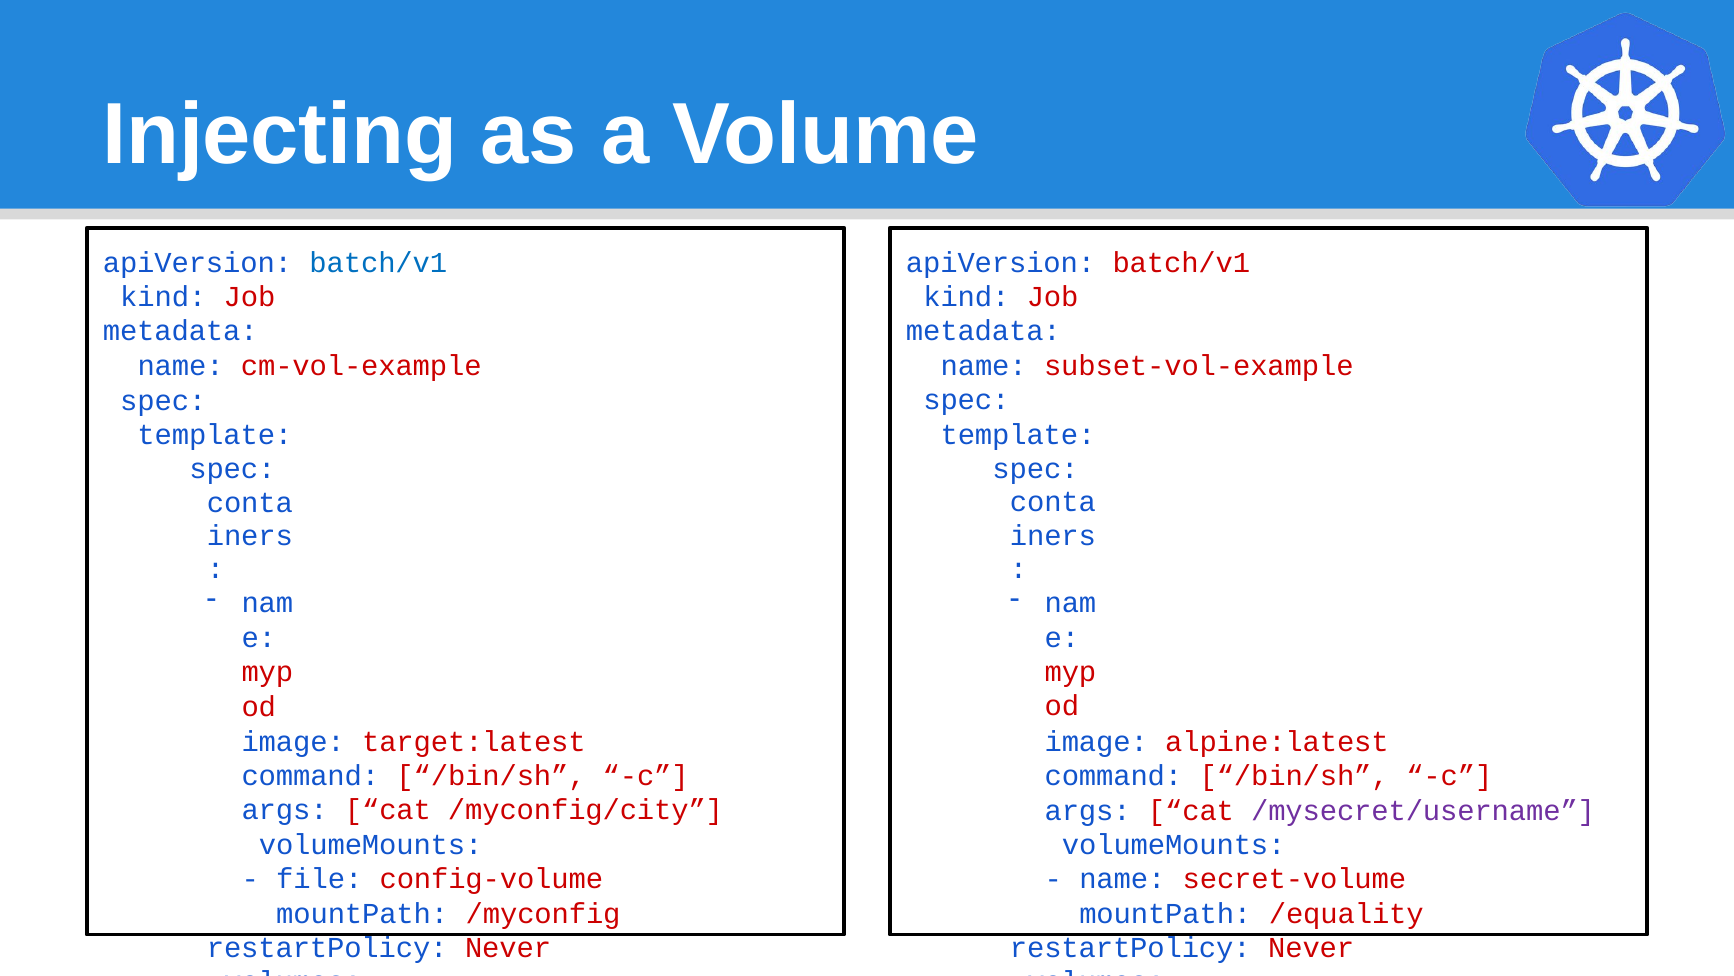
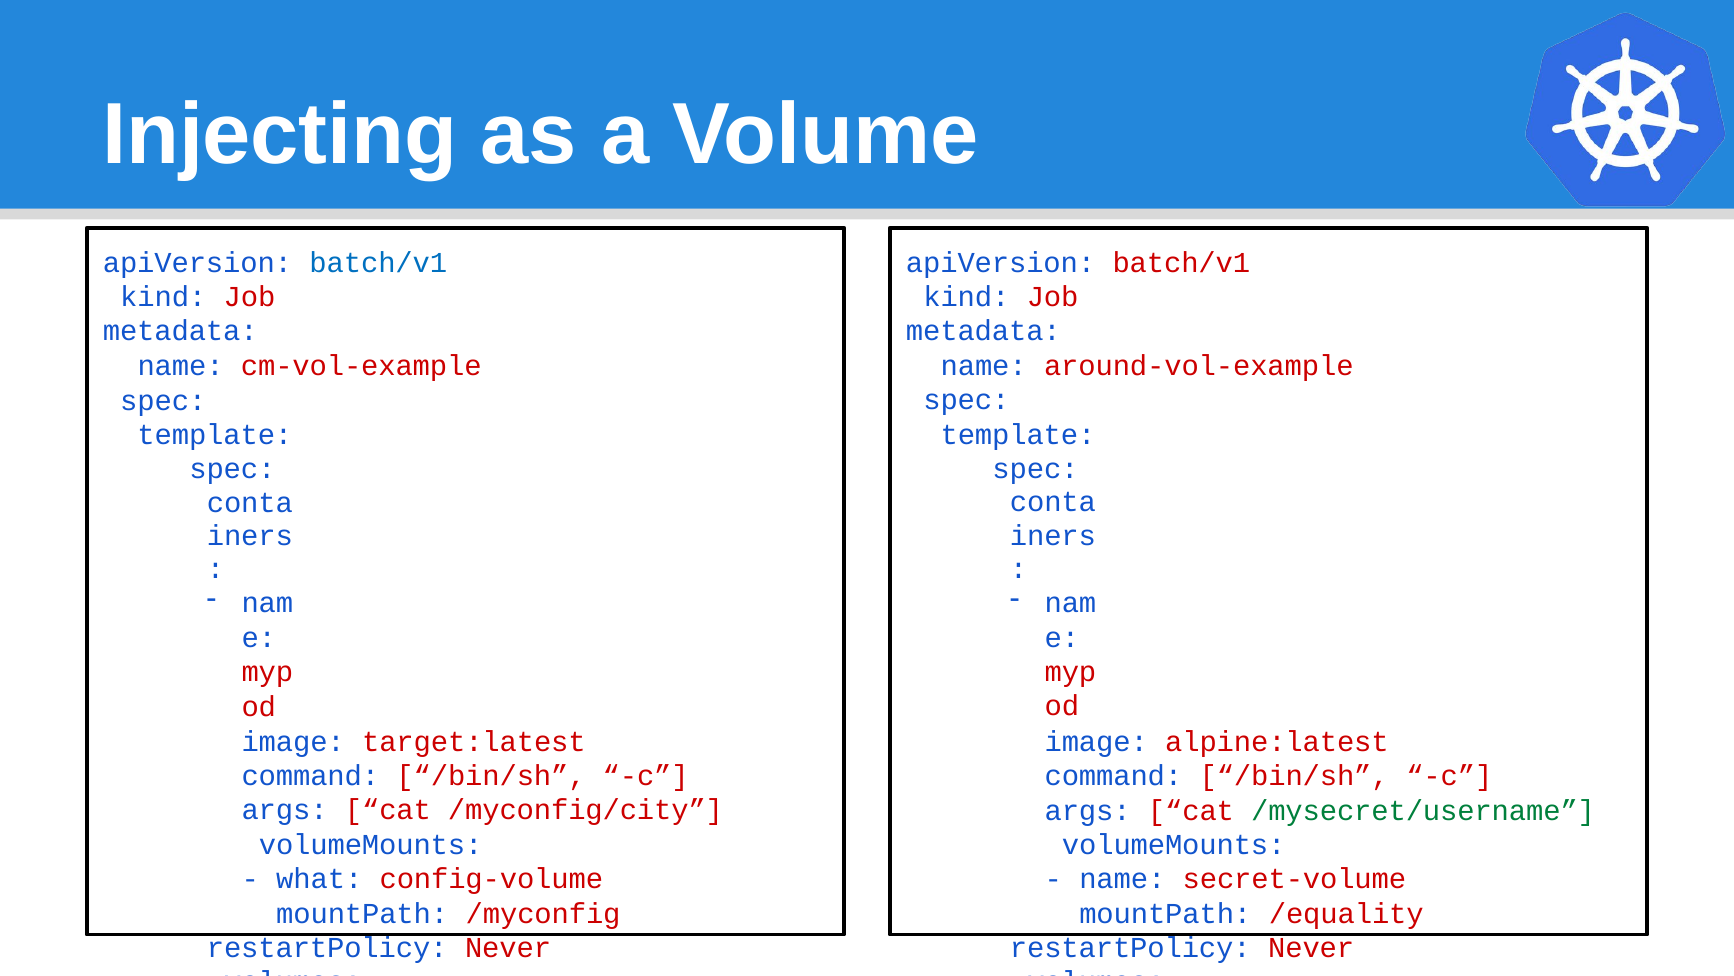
subset-vol-example: subset-vol-example -> around-vol-example (1199, 366)
/mysecret/username colour: purple -> green (1423, 810)
file: file -> what (319, 879)
